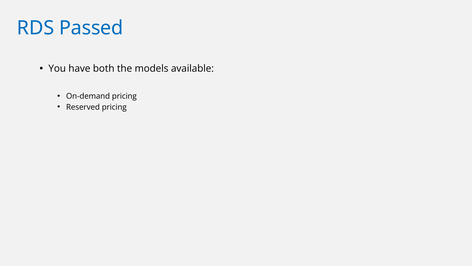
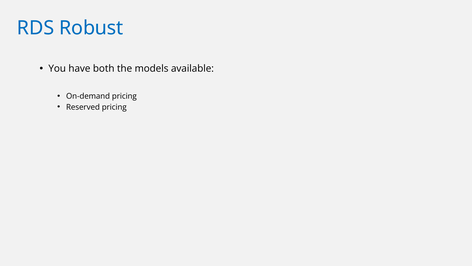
Passed: Passed -> Robust (91, 28)
